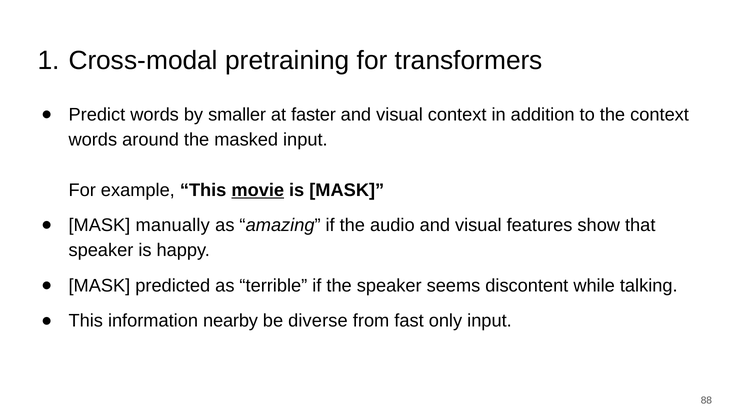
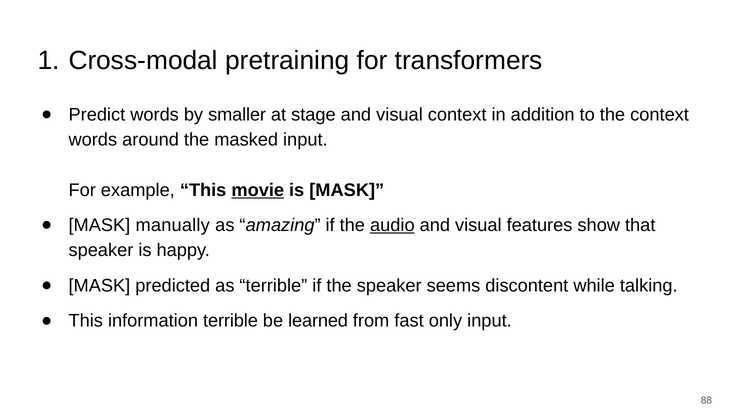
faster: faster -> stage (313, 115)
audio underline: none -> present (392, 225)
information nearby: nearby -> terrible (231, 321)
diverse: diverse -> learned (318, 321)
